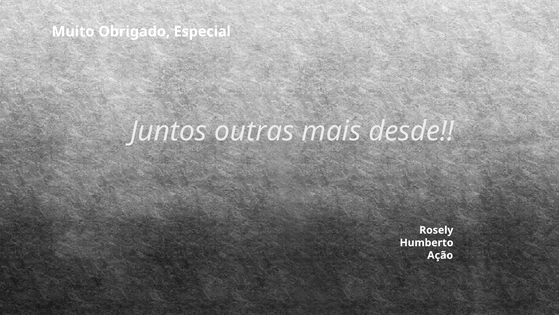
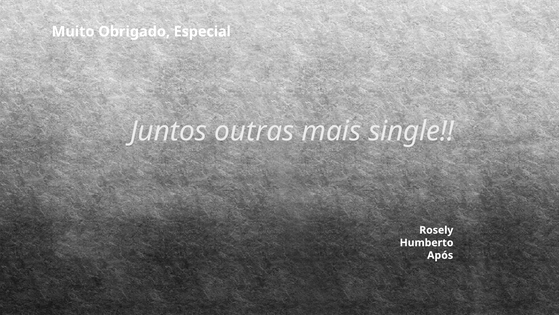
desde: desde -> single (411, 131)
Ação: Ação -> Após (440, 255)
